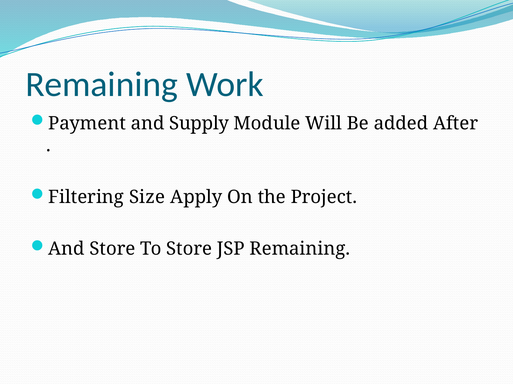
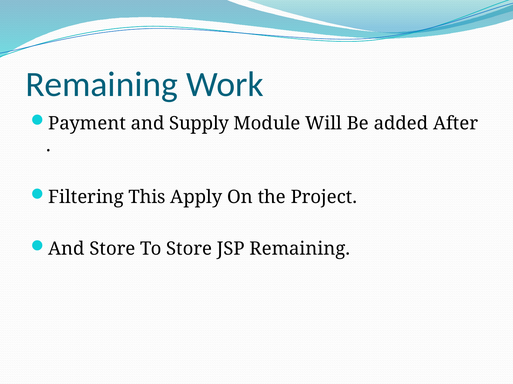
Size: Size -> This (147, 198)
